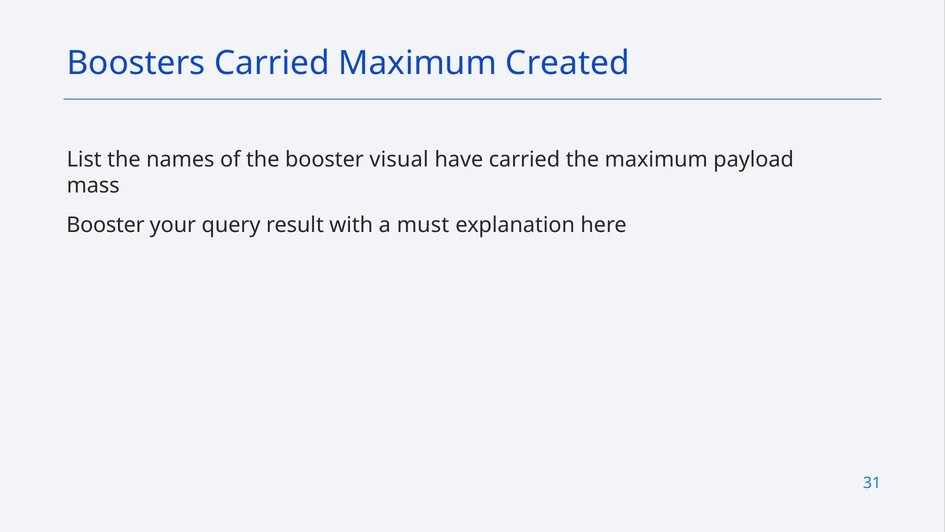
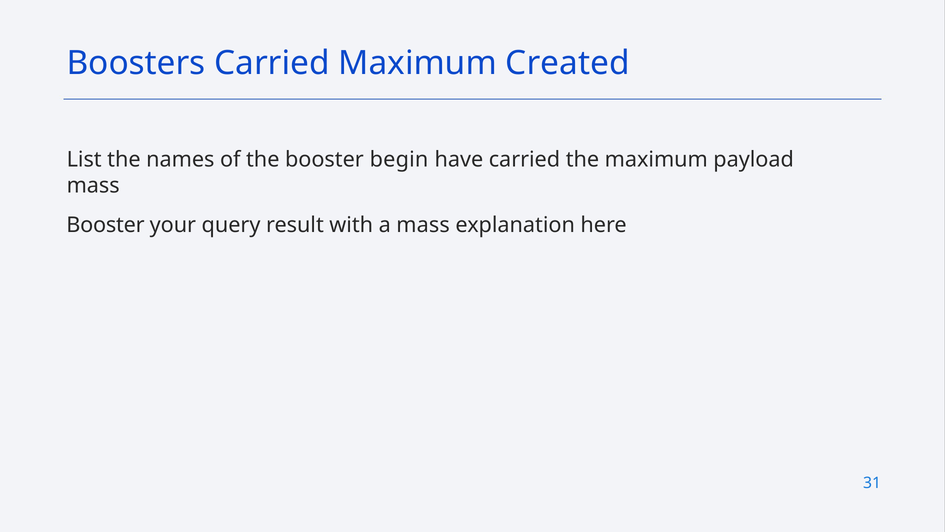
visual: visual -> begin (399, 159)
a must: must -> mass (423, 225)
